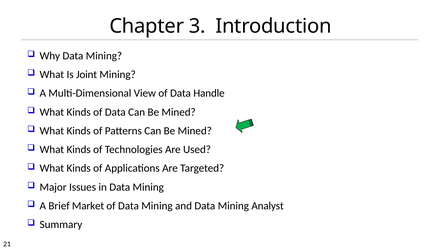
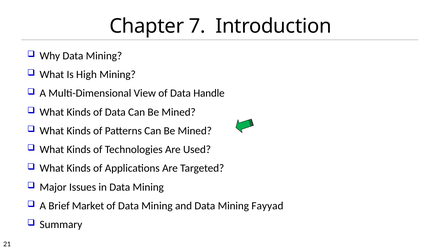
3: 3 -> 7 (197, 26)
Joint: Joint -> High (86, 75)
Analyst: Analyst -> Fayyad (267, 206)
